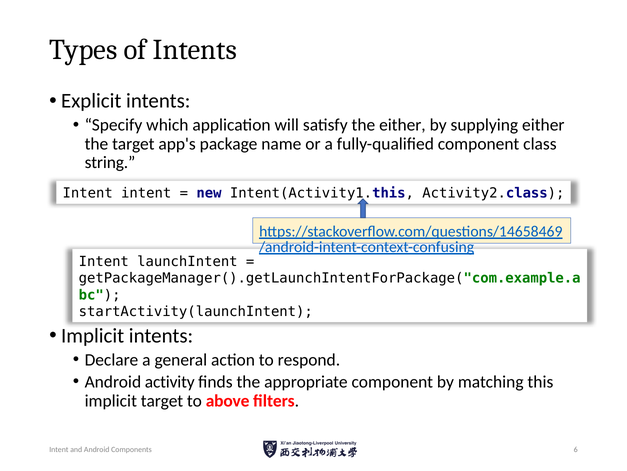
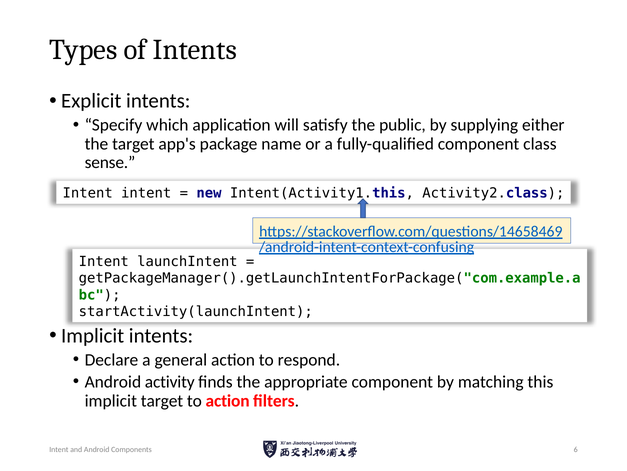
the either: either -> public (402, 125)
string: string -> sense (110, 162)
to above: above -> action (228, 400)
